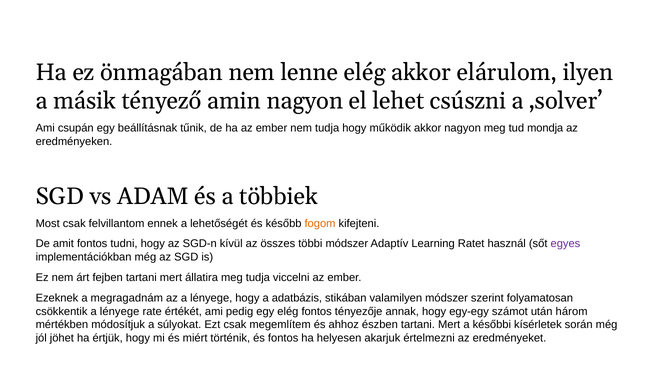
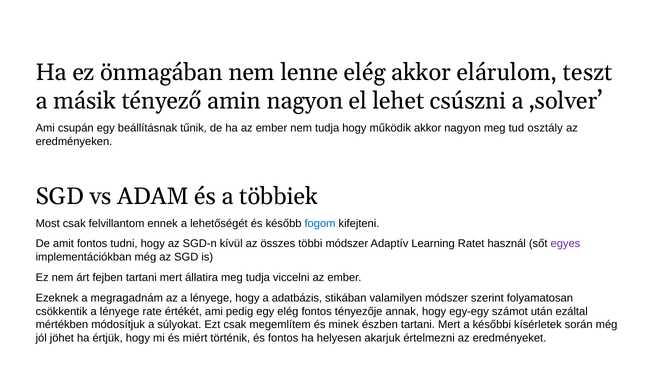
ilyen: ilyen -> teszt (588, 72)
mondja: mondja -> osztály (545, 128)
fogom colour: orange -> blue (320, 223)
három: három -> ezáltal (572, 311)
ahhoz: ahhoz -> minek (344, 325)
